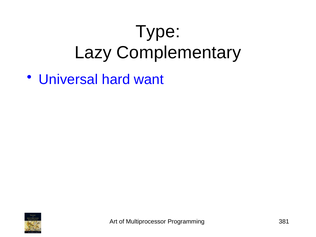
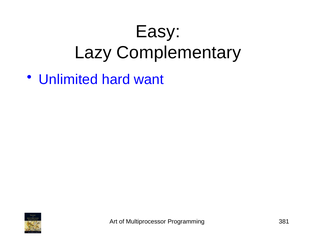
Type: Type -> Easy (158, 32)
Universal: Universal -> Unlimited (68, 79)
